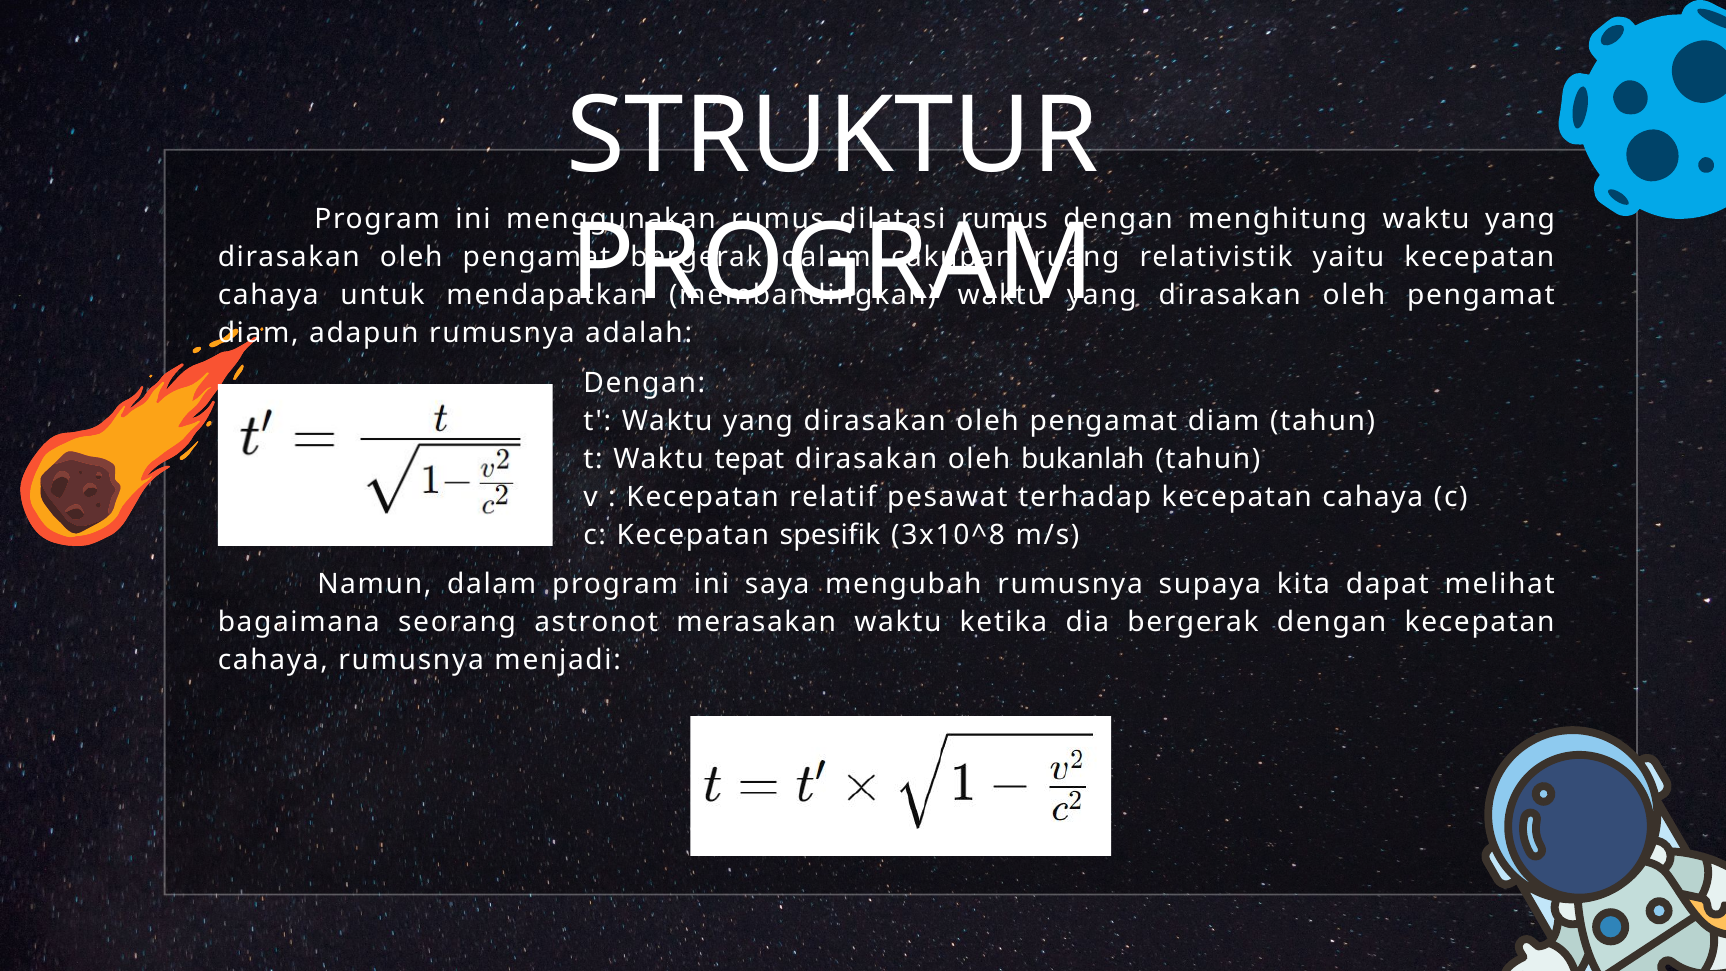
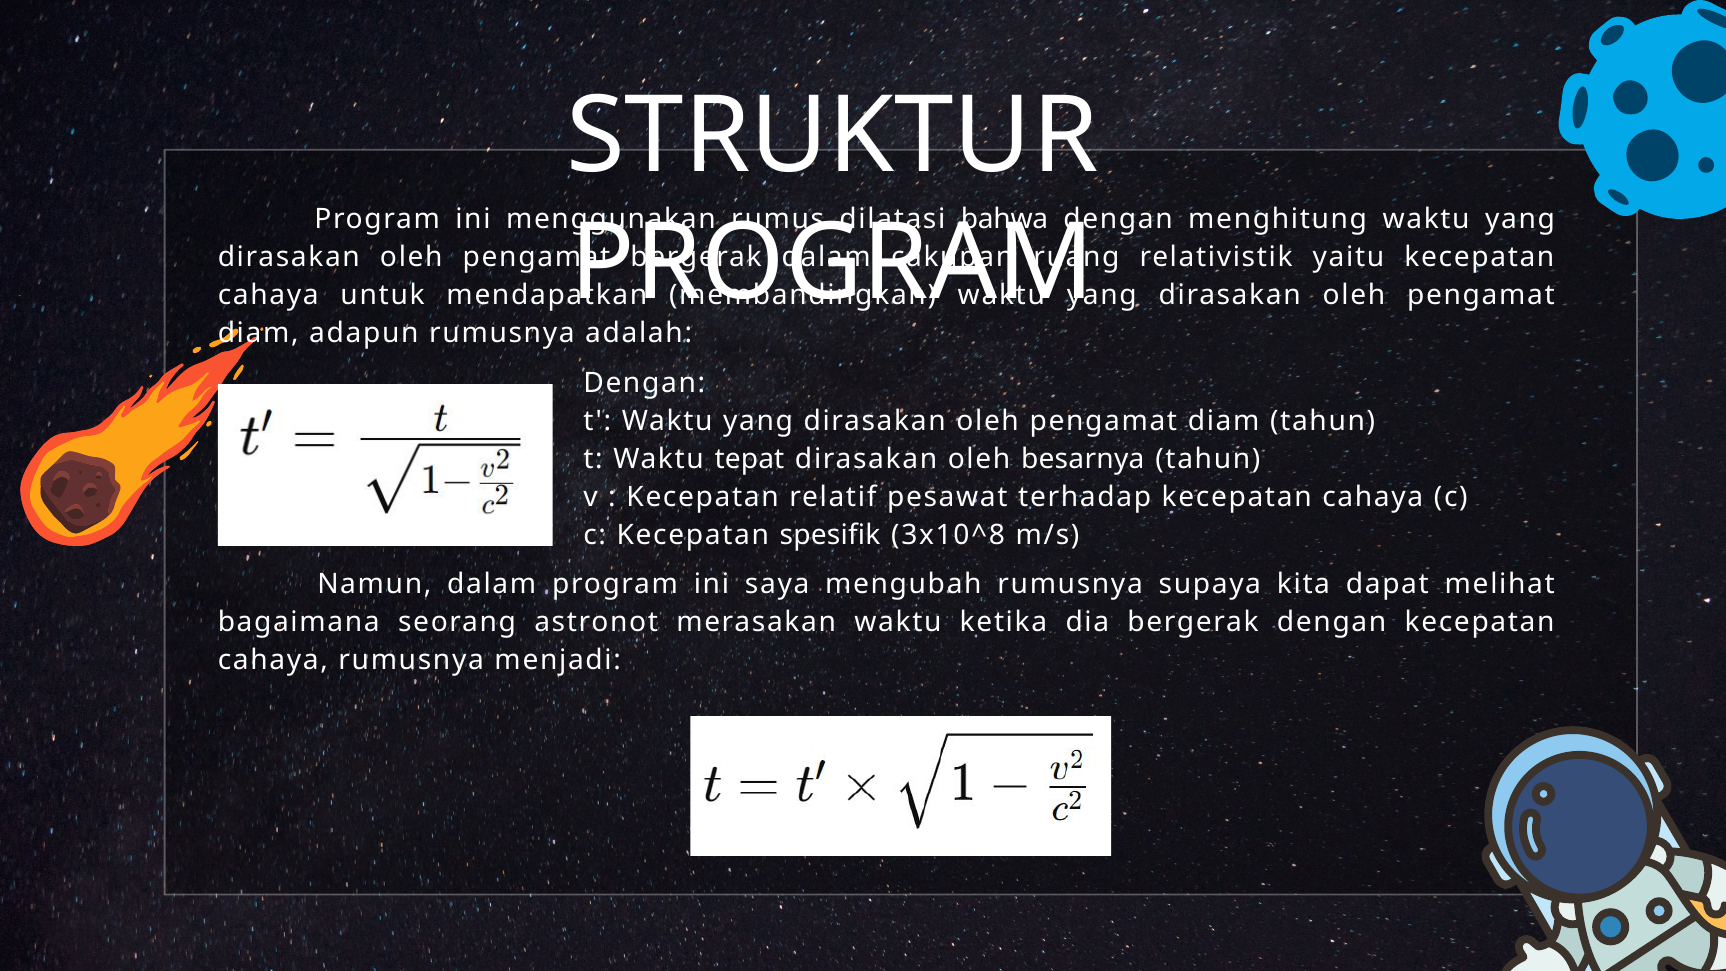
dilatasi rumus: rumus -> bahwa (1005, 219)
bukanlah: bukanlah -> besarnya (1083, 459)
